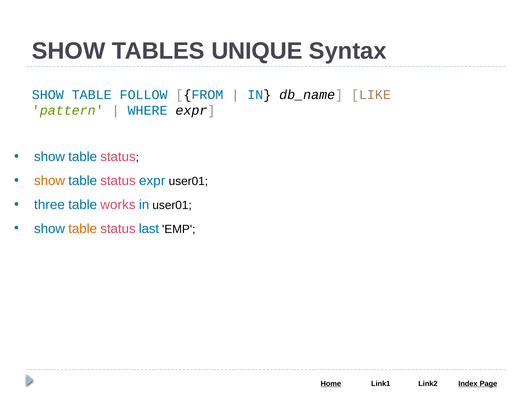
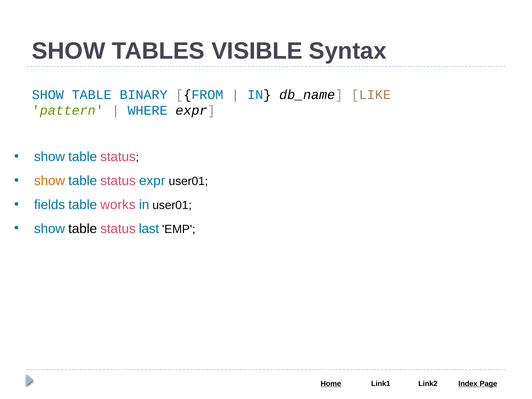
UNIQUE: UNIQUE -> VISIBLE (257, 51)
FOLLOW: FOLLOW -> BINARY (144, 95)
three: three -> fields (50, 205)
table colour: orange -> black (83, 229)
